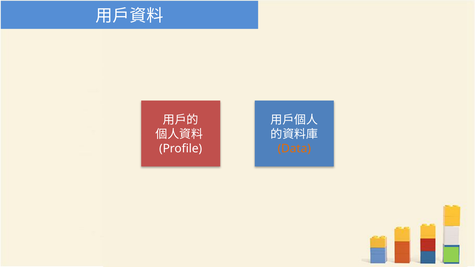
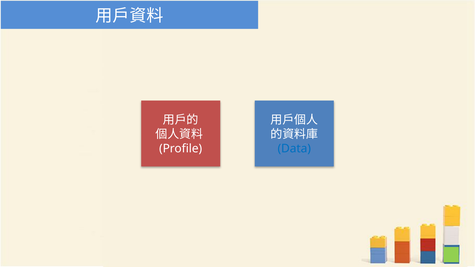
Data colour: orange -> blue (294, 149)
